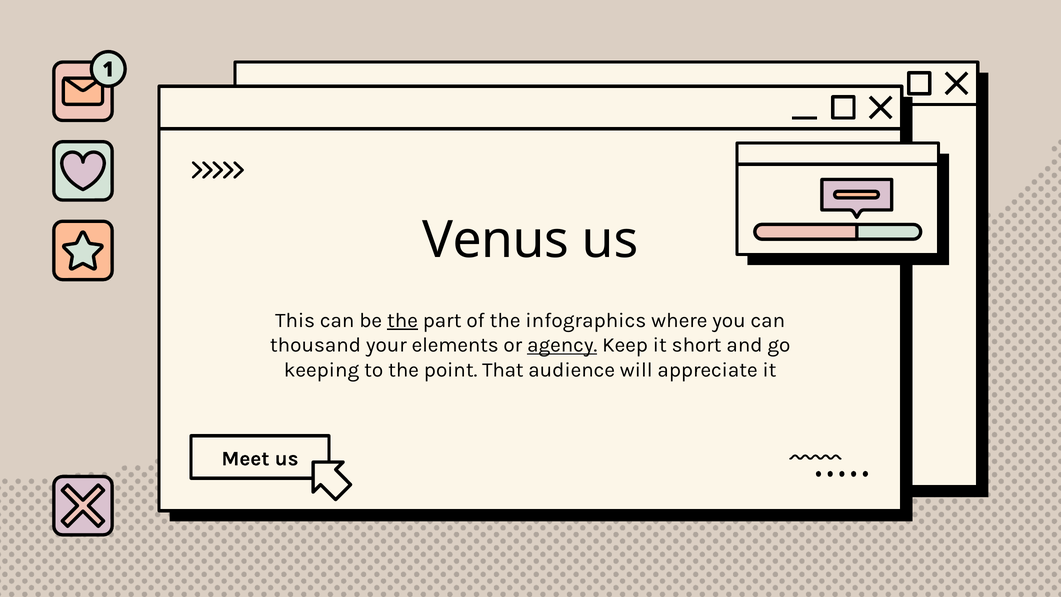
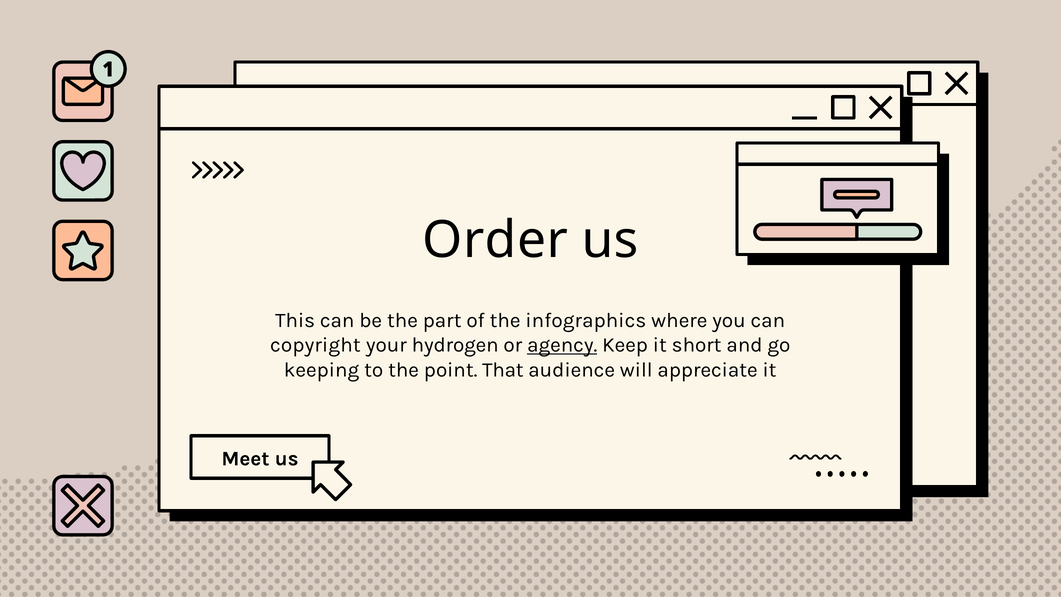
Venus: Venus -> Order (495, 240)
the underline: present -> none (402, 320)
thousand: thousand -> copyright (315, 345)
elements: elements -> hydrogen (455, 345)
